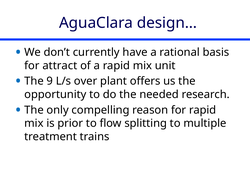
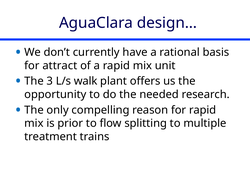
9: 9 -> 3 (50, 81)
over: over -> walk (86, 81)
